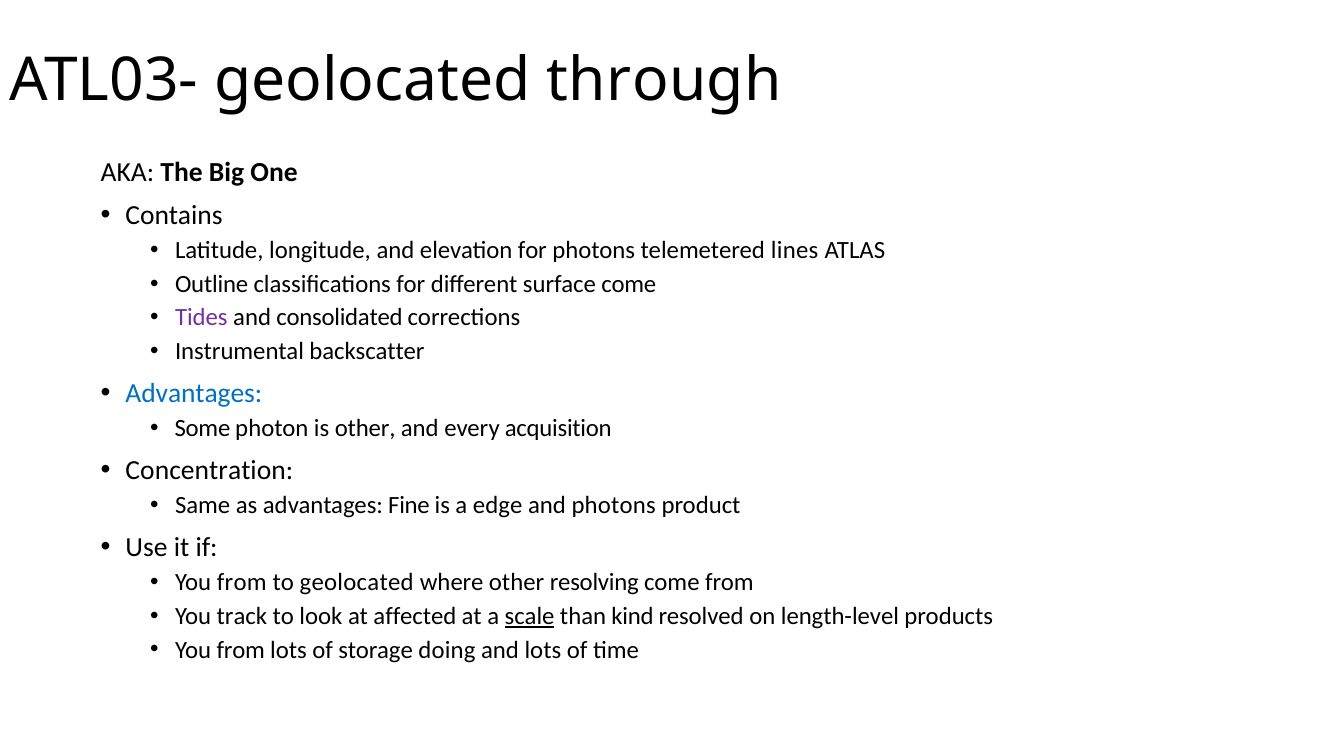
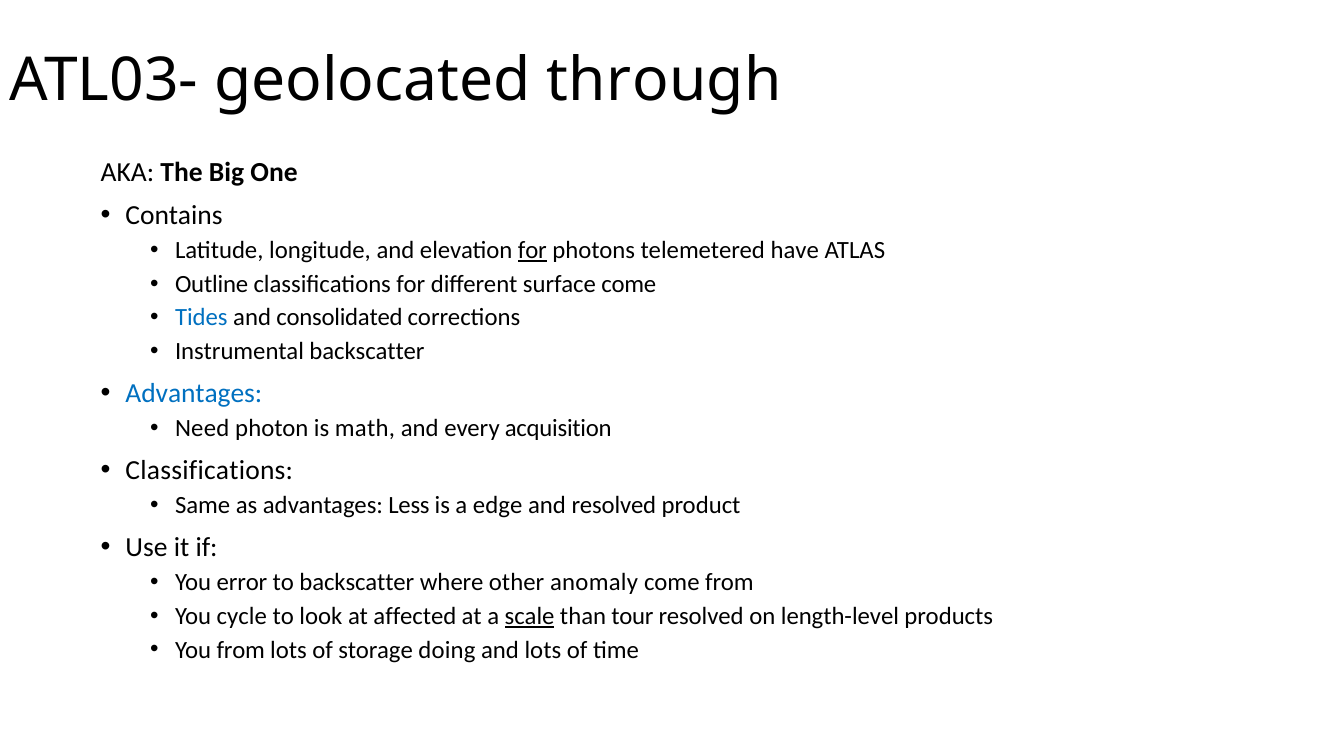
for underline: none -> present (532, 251)
lines: lines -> have (795, 251)
Tides colour: purple -> blue (201, 318)
Some: Some -> Need (202, 429)
is other: other -> math (365, 429)
Concentration: Concentration -> Classifications (209, 471)
Fine: Fine -> Less (409, 506)
and photons: photons -> resolved (614, 506)
from: from -> error (242, 583)
to geolocated: geolocated -> backscatter (357, 583)
resolving: resolving -> anomaly (594, 583)
track: track -> cycle (242, 616)
kind: kind -> tour (632, 616)
